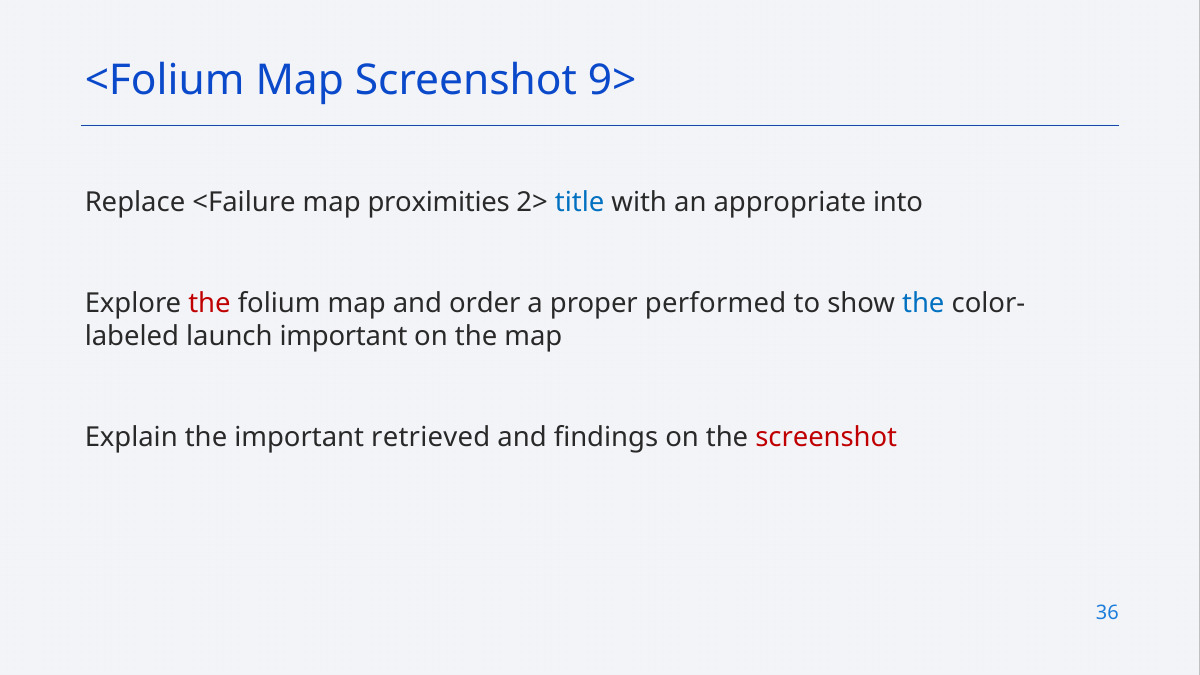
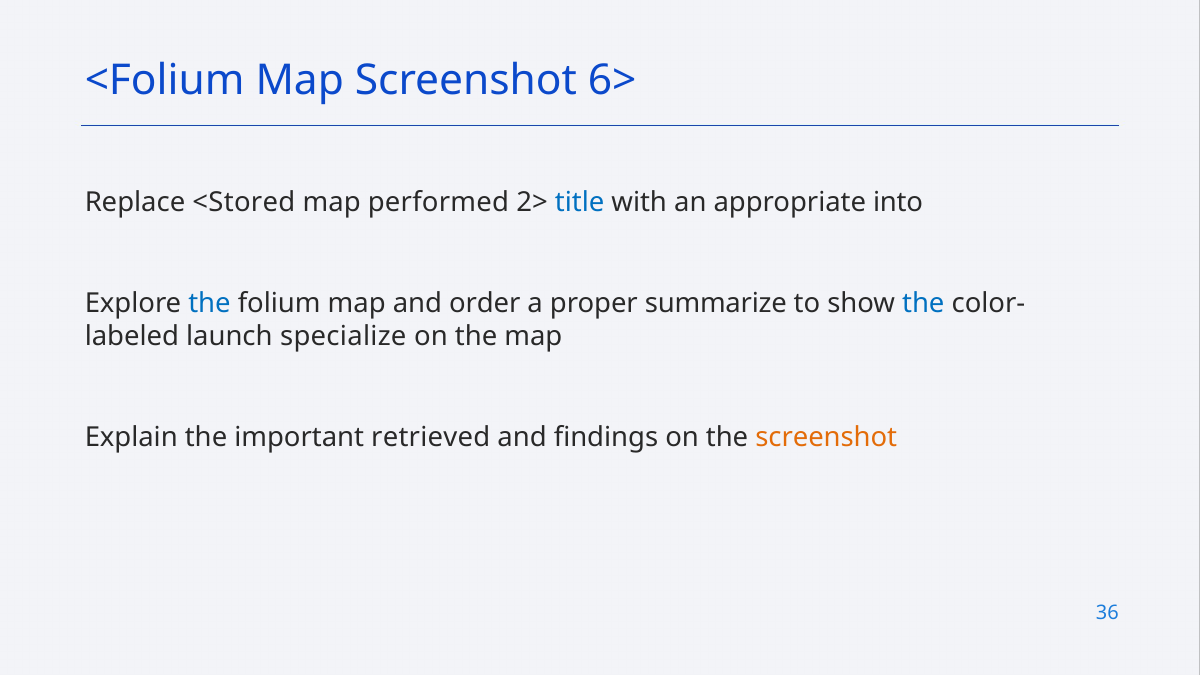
9>: 9> -> 6> (612, 80)
<Failure: <Failure -> <Stored (244, 203)
proximities: proximities -> performed (438, 203)
the colour: red -> blue (210, 303)
performed: performed -> summarize (716, 303)
launch important: important -> specialize (343, 336)
screenshot colour: red -> orange (826, 437)
